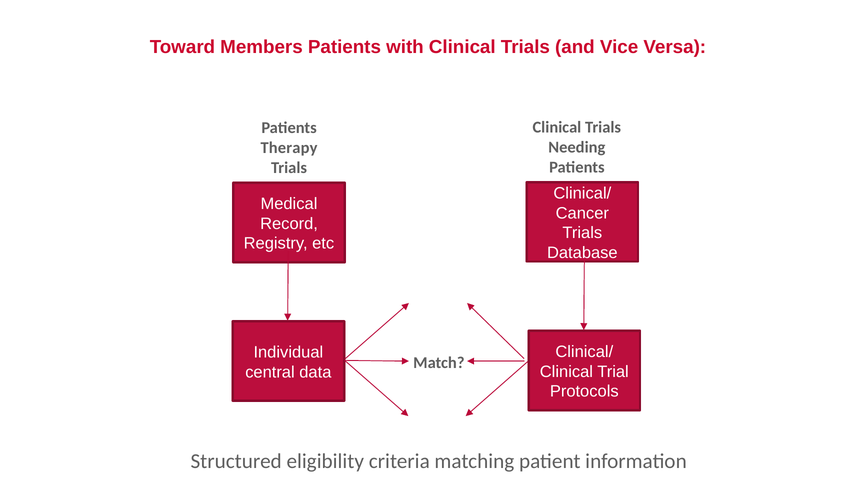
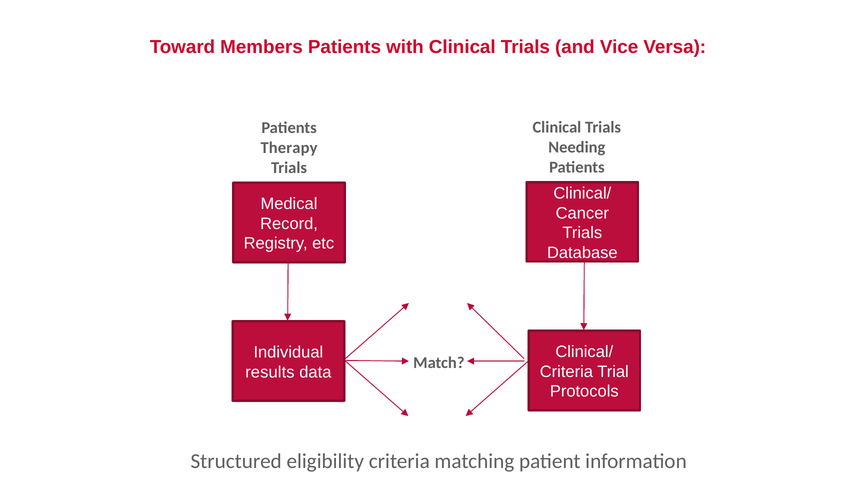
Clinical: Clinical -> Criteria (566, 372)
central: central -> results (270, 372)
